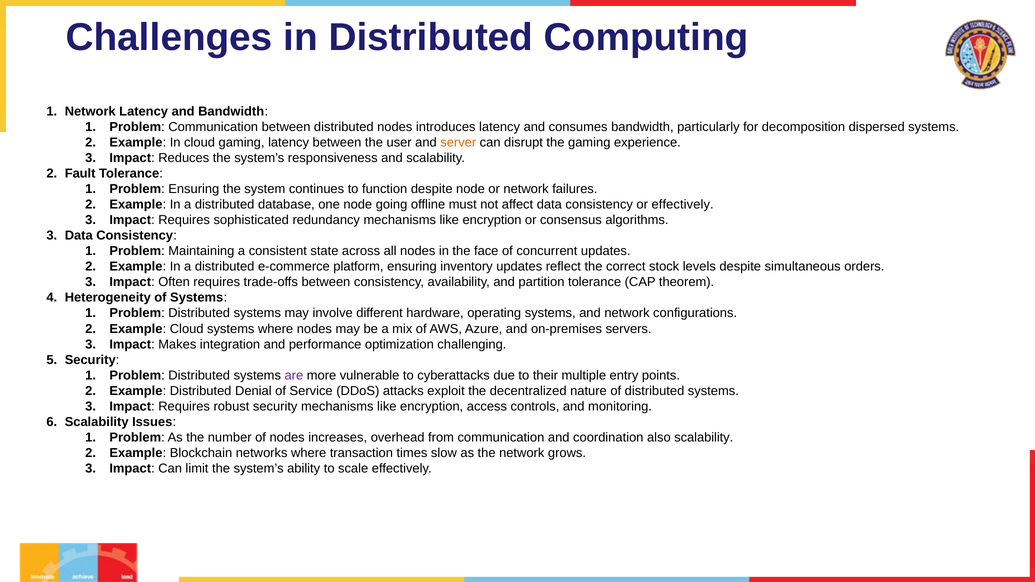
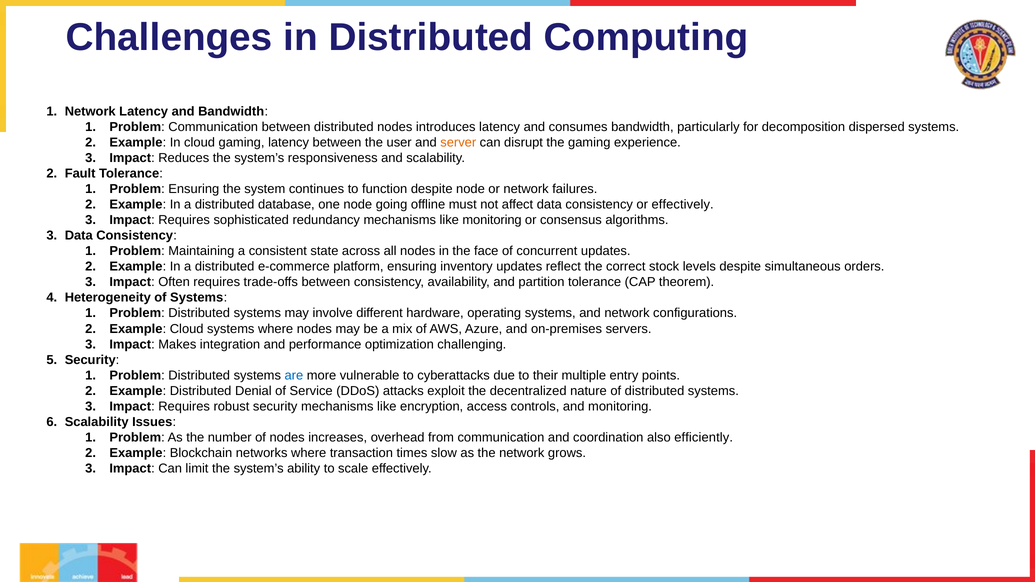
redundancy mechanisms like encryption: encryption -> monitoring (492, 220)
are colour: purple -> blue (294, 375)
also scalability: scalability -> efficiently (704, 438)
